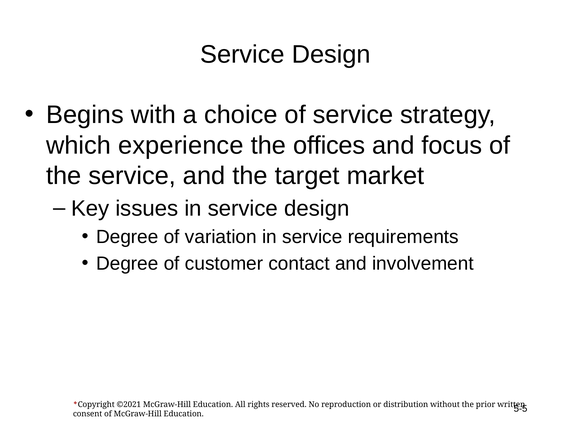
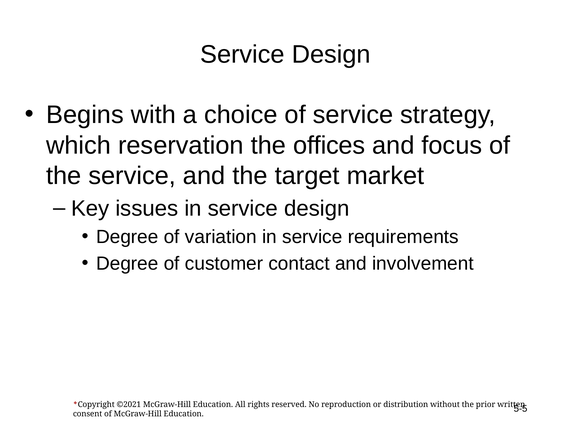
experience: experience -> reservation (181, 145)
